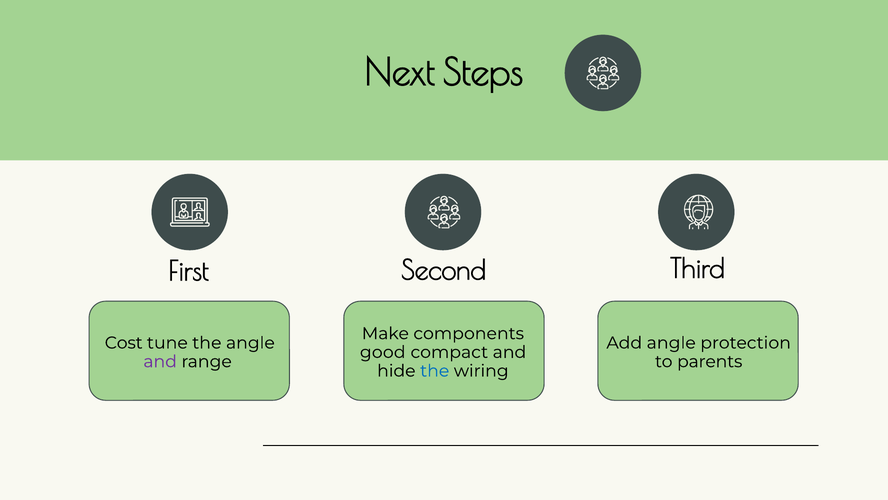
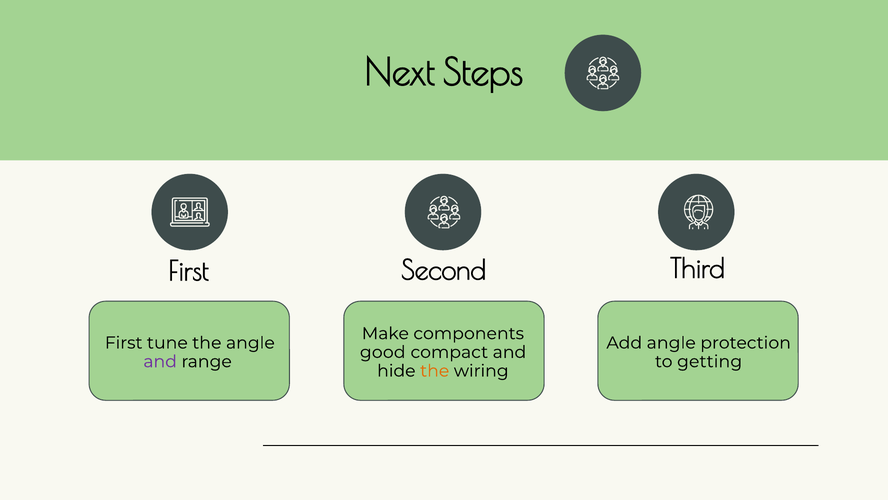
Cost: Cost -> First (124, 343)
parents: parents -> getting (710, 361)
the colour: blue -> orange (435, 371)
